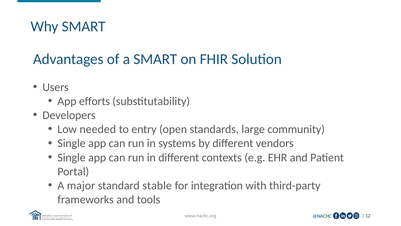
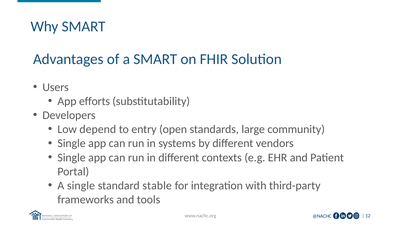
needed: needed -> depend (98, 129)
A major: major -> single (81, 185)
